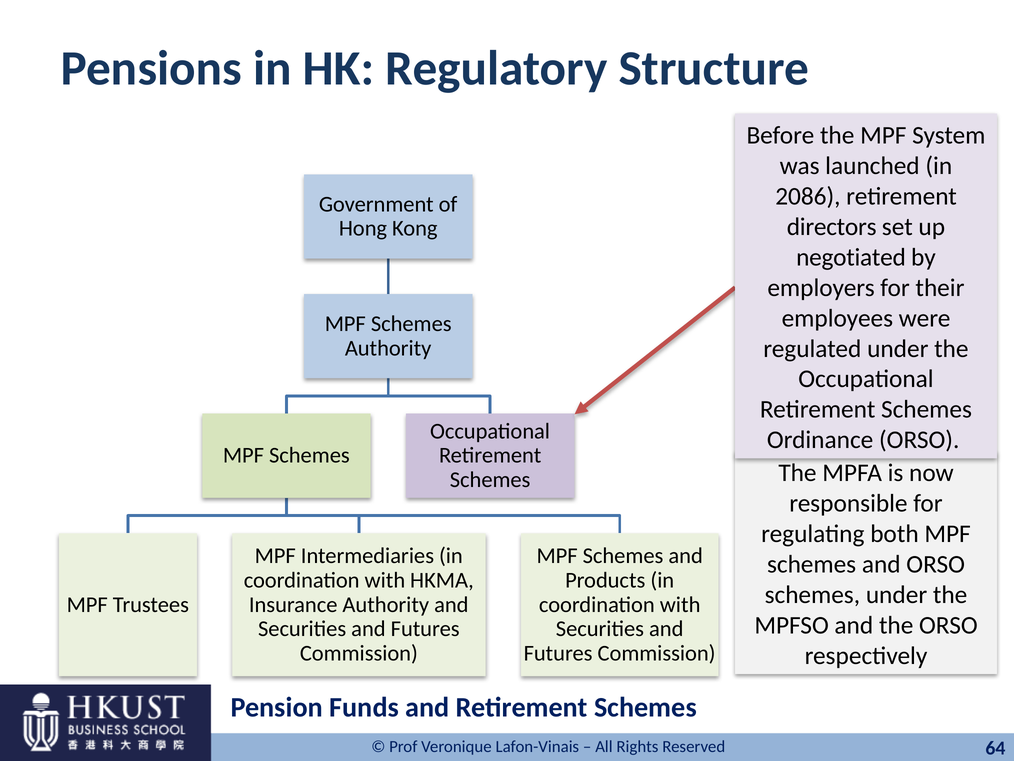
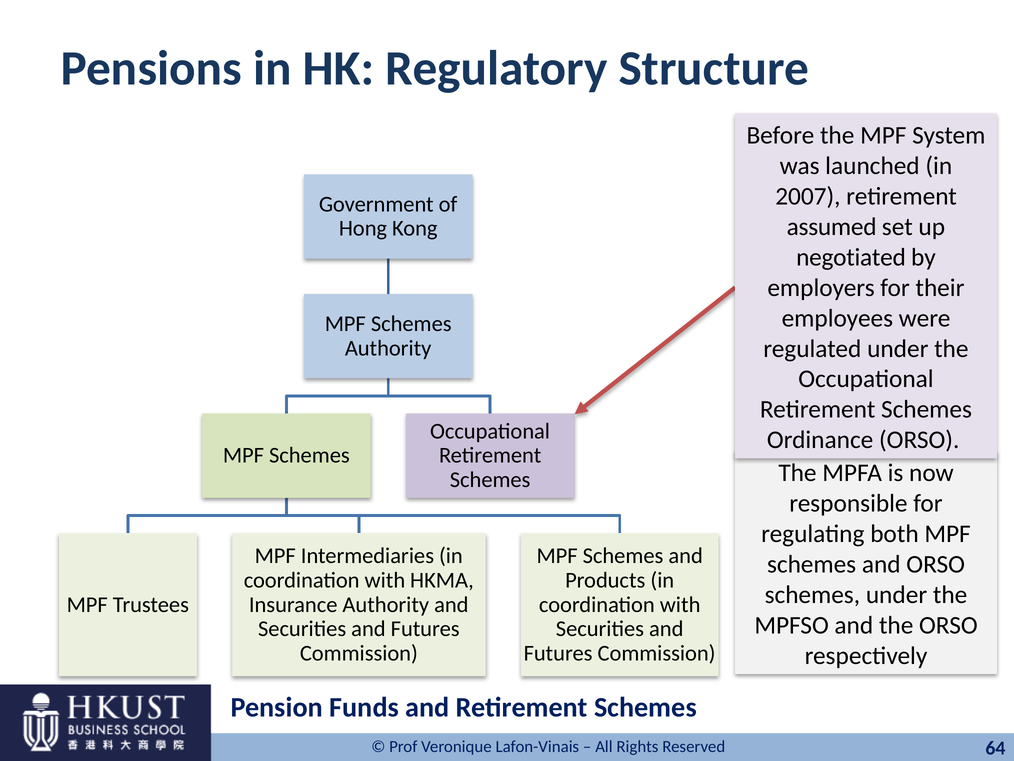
2086: 2086 -> 2007 (808, 196)
directors: directors -> assumed (832, 227)
